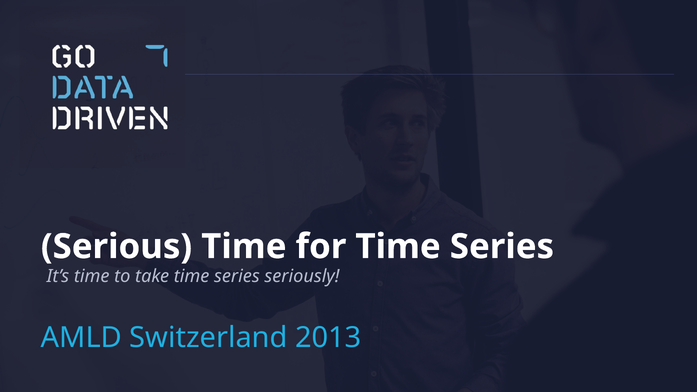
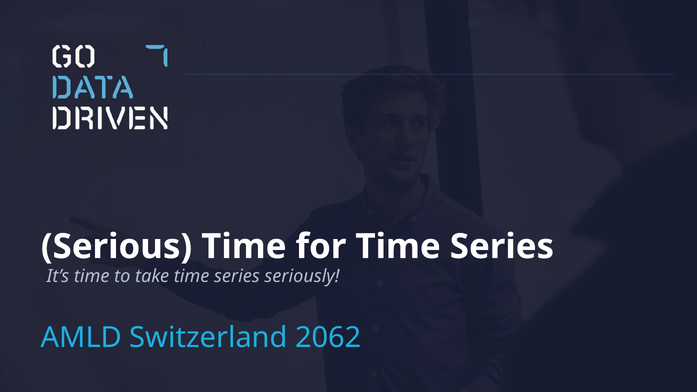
2013: 2013 -> 2062 (328, 338)
